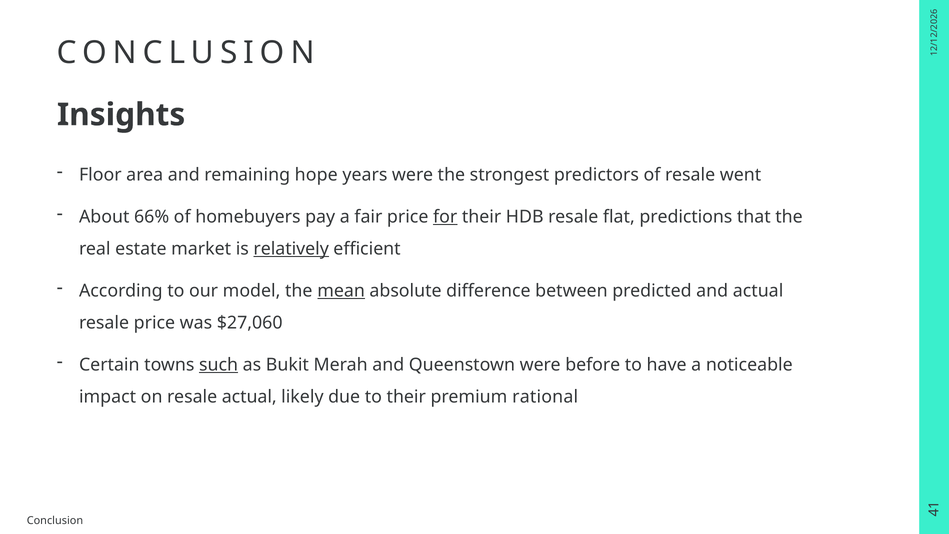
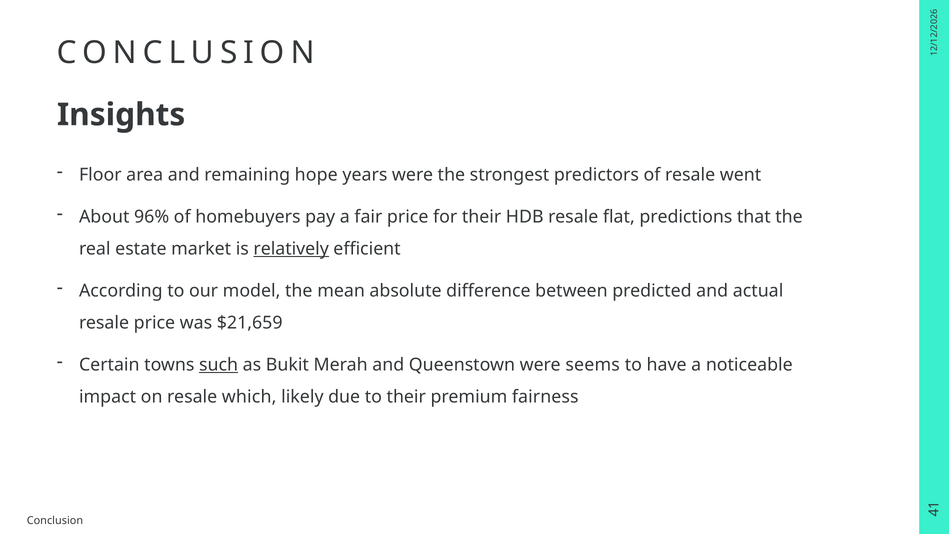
66%: 66% -> 96% (152, 217)
for underline: present -> none (445, 217)
mean underline: present -> none (341, 291)
$27,060: $27,060 -> $21,659 (250, 323)
before: before -> seems (593, 365)
resale actual: actual -> which (249, 397)
rational: rational -> fairness (545, 397)
